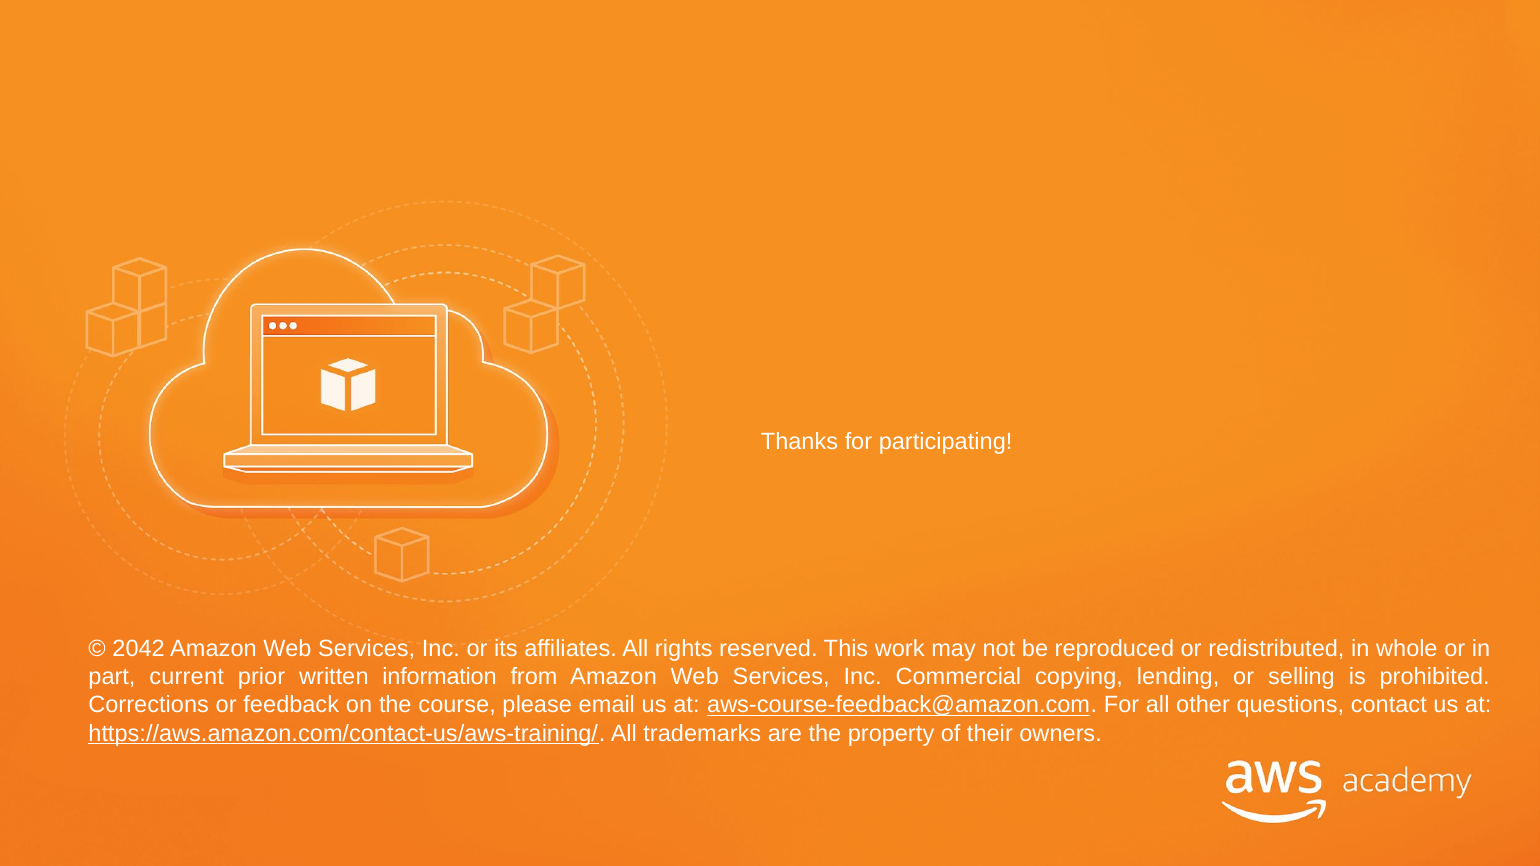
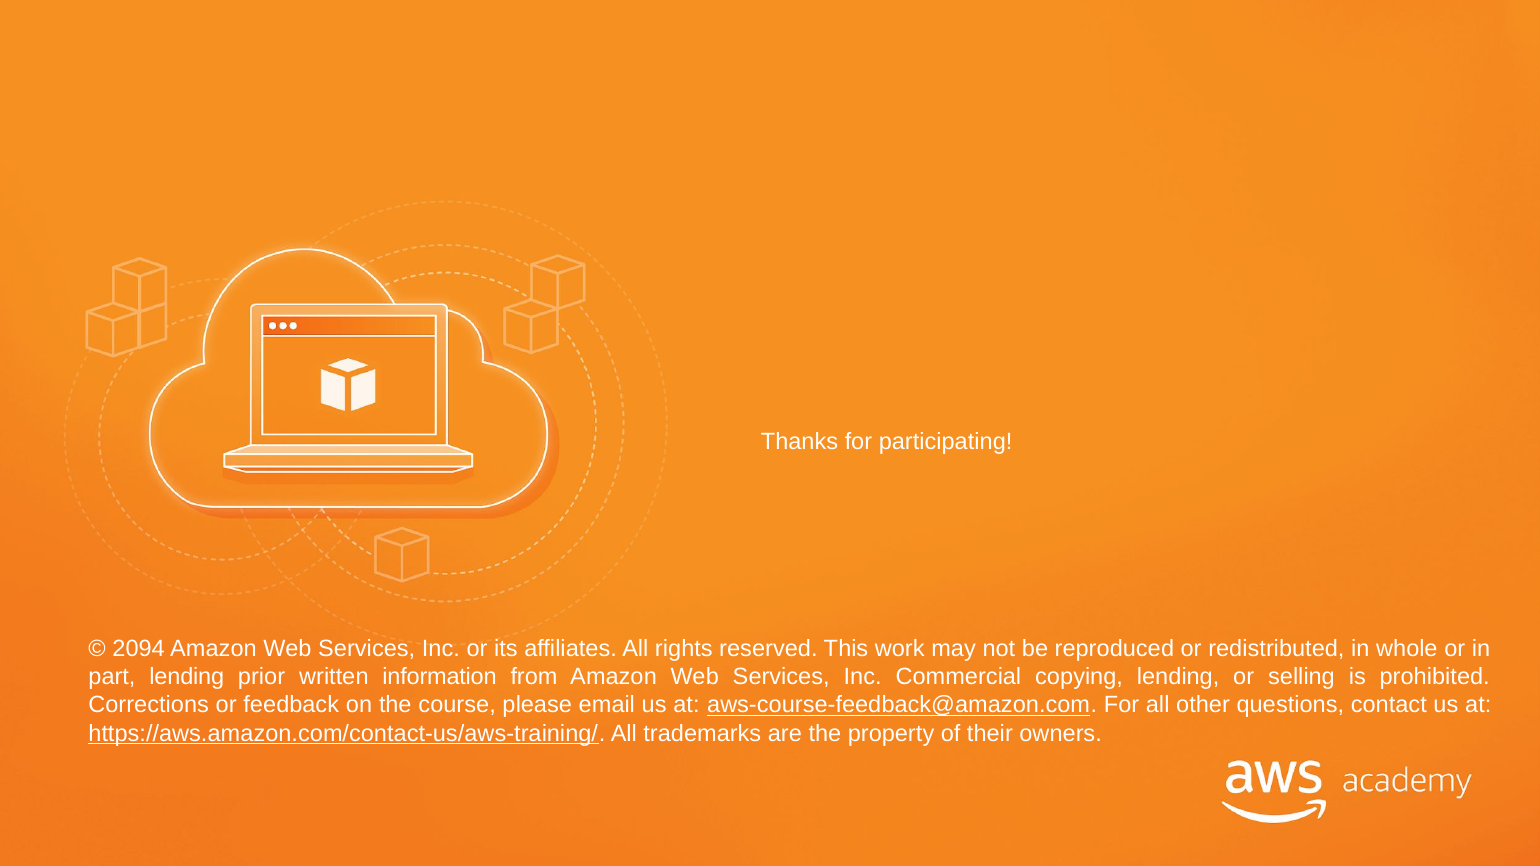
2042: 2042 -> 2094 (139, 649)
part current: current -> lending (187, 677)
